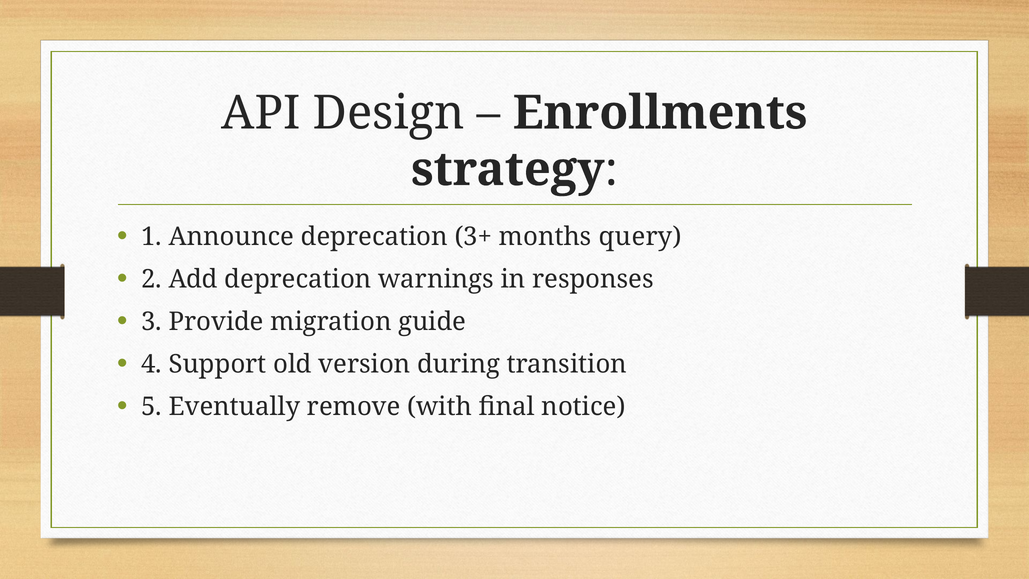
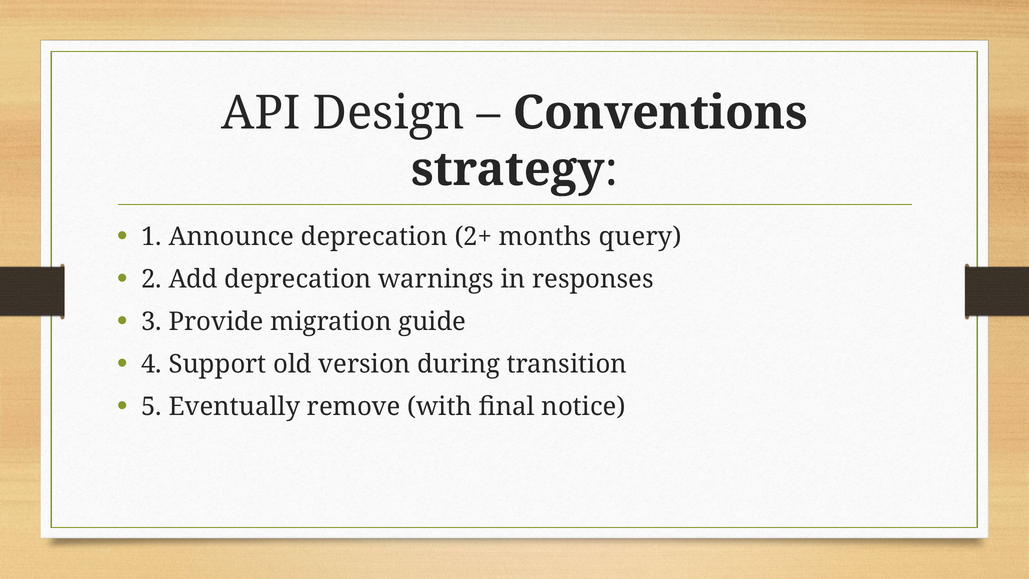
Enrollments: Enrollments -> Conventions (660, 113)
3+: 3+ -> 2+ (473, 237)
